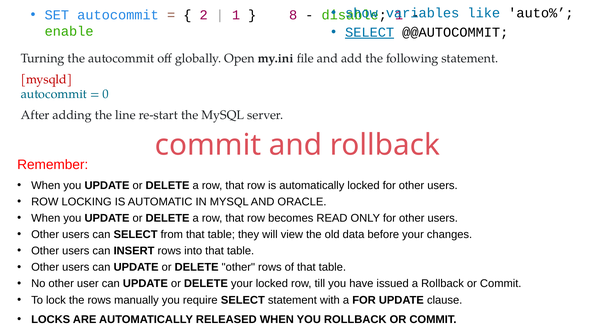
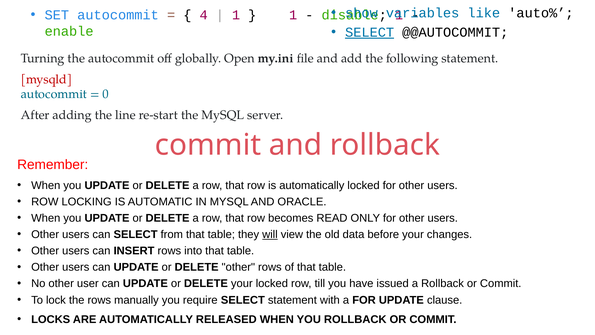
2: 2 -> 4 (204, 15)
8: 8 -> 1 (293, 15)
will underline: none -> present (270, 234)
